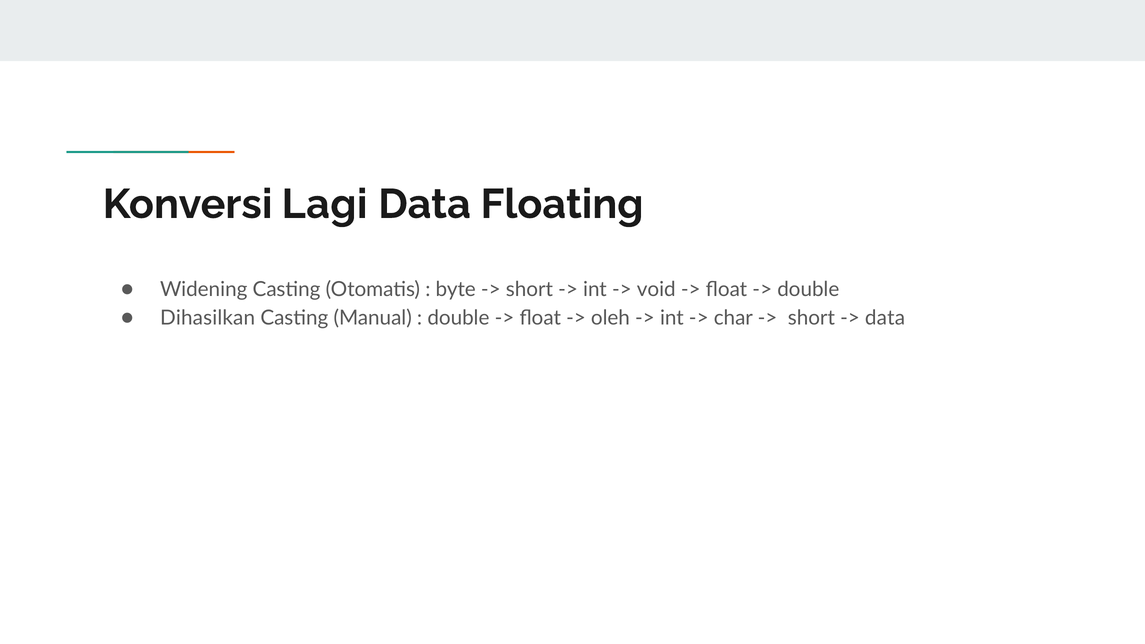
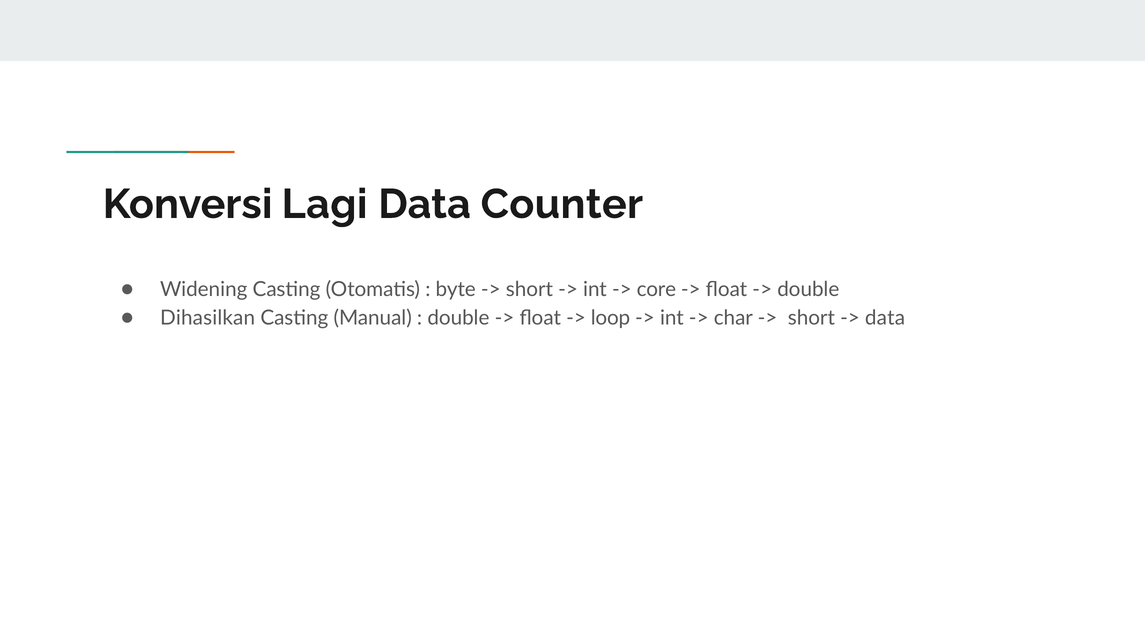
Floating: Floating -> Counter (562, 204)
void: void -> core (656, 289)
oleh: oleh -> loop (610, 318)
